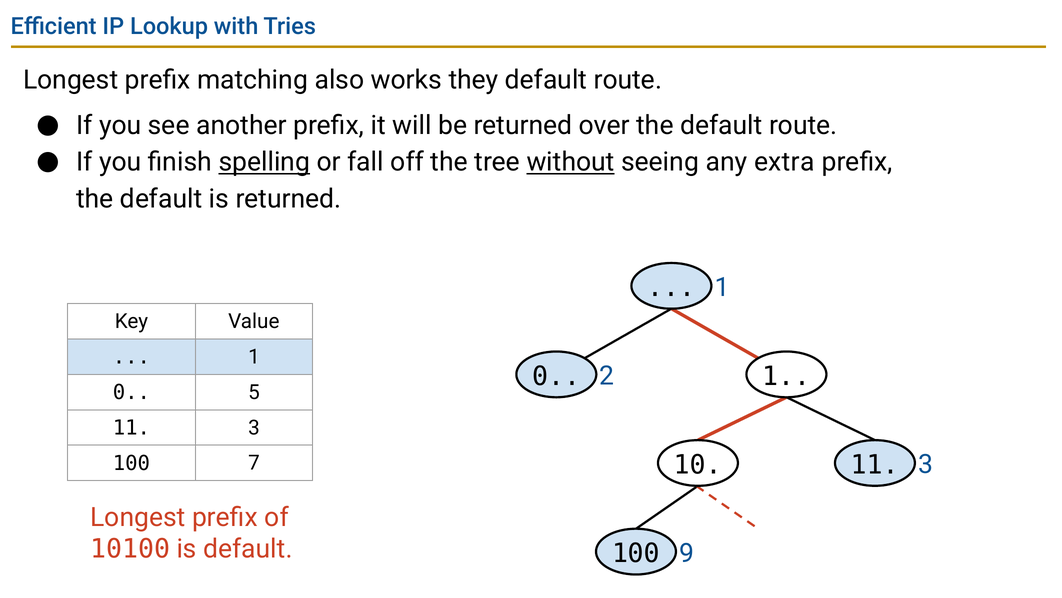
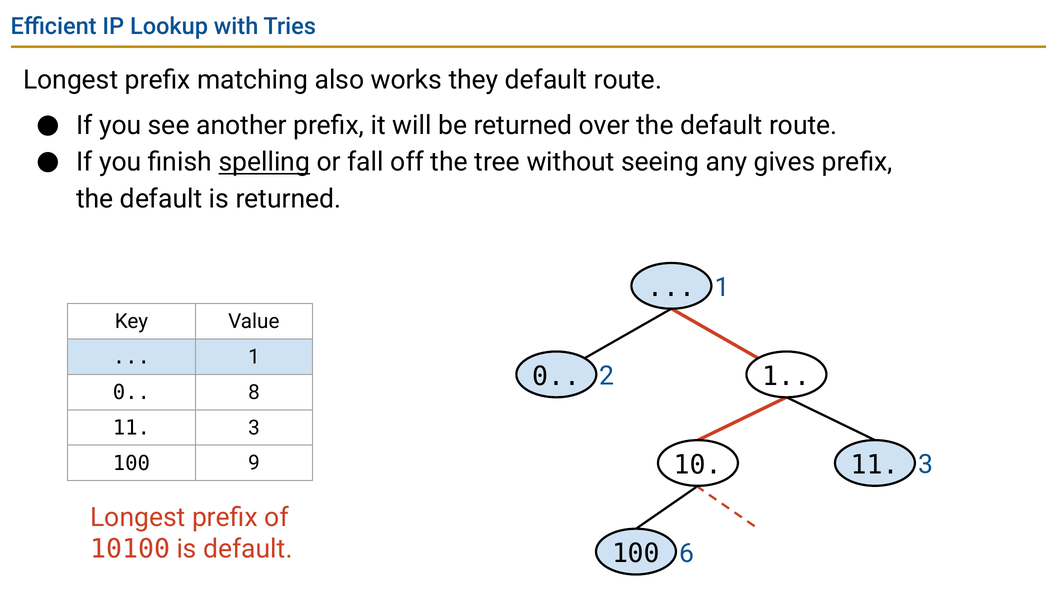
without underline: present -> none (571, 162)
extra: extra -> gives (785, 162)
5: 5 -> 8 (254, 392)
7: 7 -> 9 (254, 463)
9: 9 -> 6 (687, 553)
